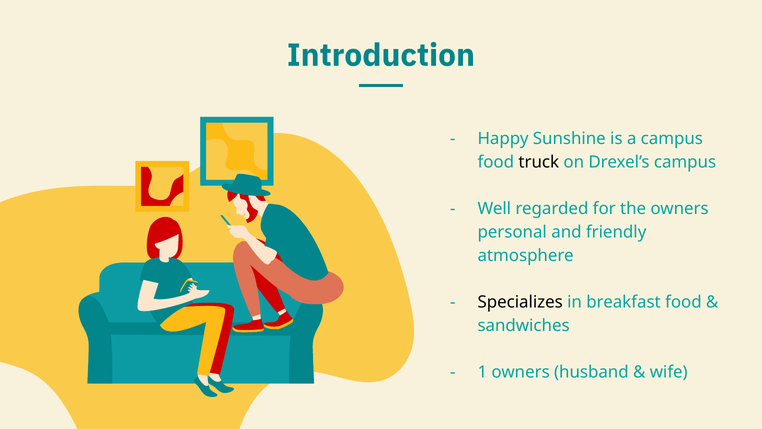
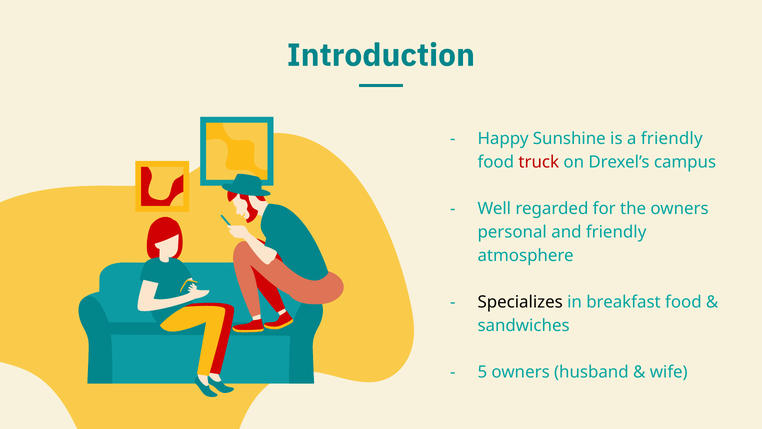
a campus: campus -> friendly (672, 139)
truck colour: black -> red (539, 162)
1: 1 -> 5 (482, 372)
